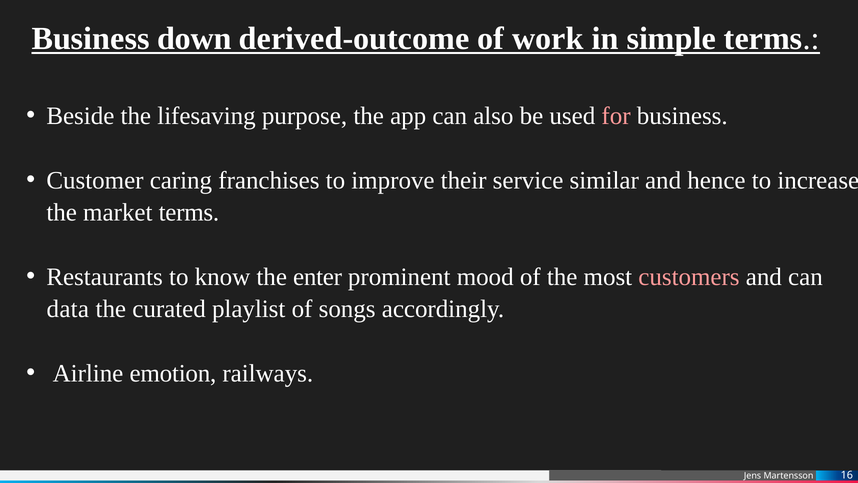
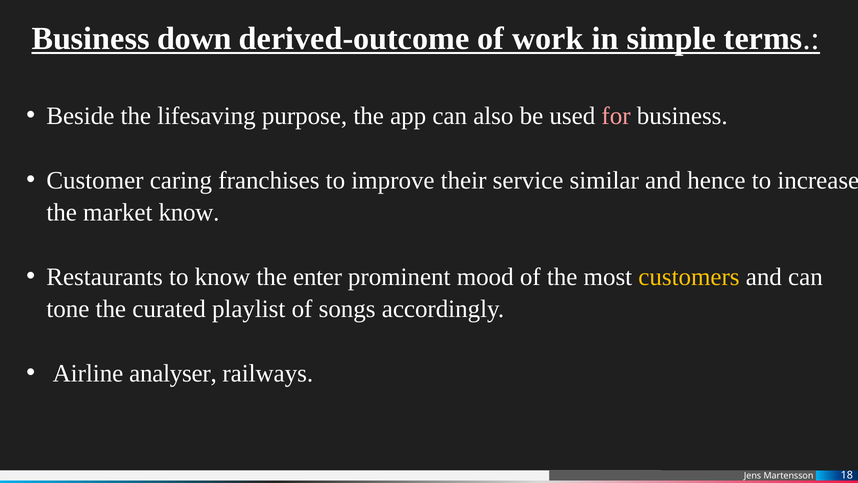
market terms: terms -> know (189, 212)
customers colour: pink -> yellow (689, 277)
data: data -> tone (68, 309)
emotion: emotion -> analyser (173, 373)
16: 16 -> 18 (847, 475)
